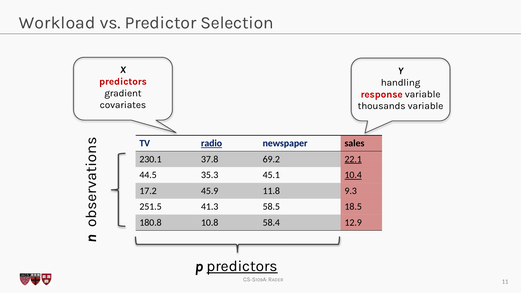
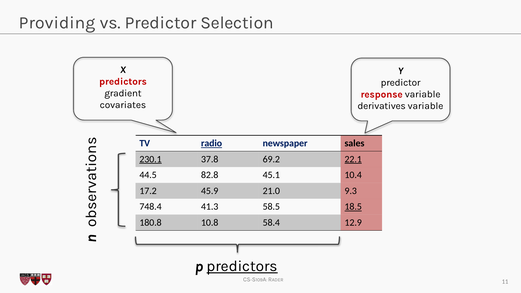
Workload: Workload -> Providing (57, 23)
handling: handling -> predictor (401, 83)
thousands: thousands -> derivatives (382, 106)
230.1 underline: none -> present (151, 159)
35.3: 35.3 -> 82.8 (210, 175)
10.4 underline: present -> none (353, 175)
11.8: 11.8 -> 21.0 (271, 191)
251.5: 251.5 -> 748.4 (151, 207)
18.5 underline: none -> present (353, 207)
